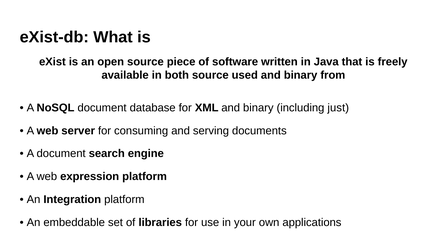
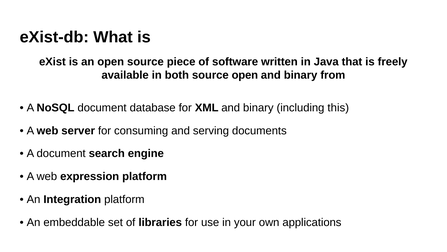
source used: used -> open (245, 75)
just: just -> this (338, 108)
